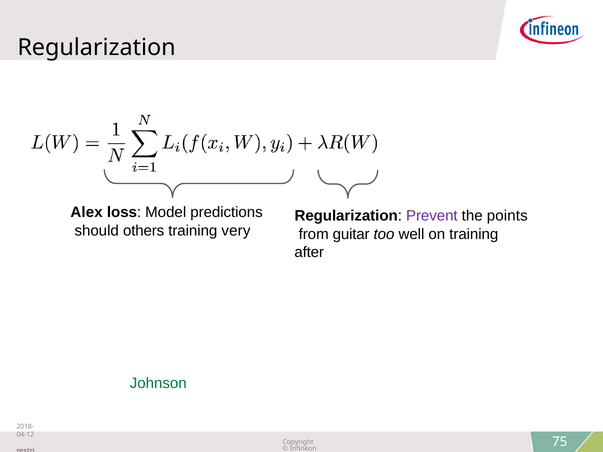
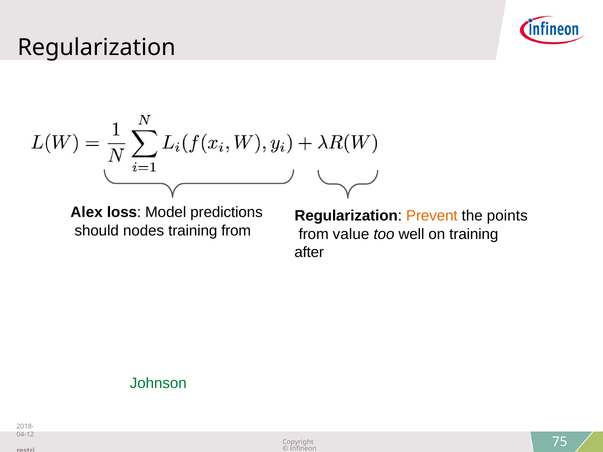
Prevent colour: purple -> orange (432, 216)
others: others -> nodes (144, 231)
training very: very -> from (236, 231)
guitar: guitar -> value (351, 234)
